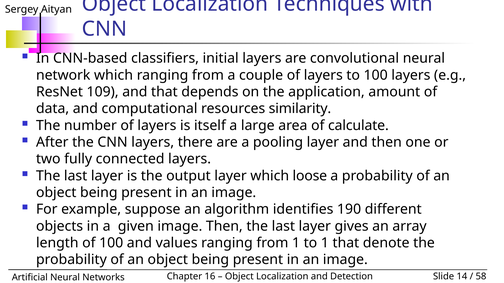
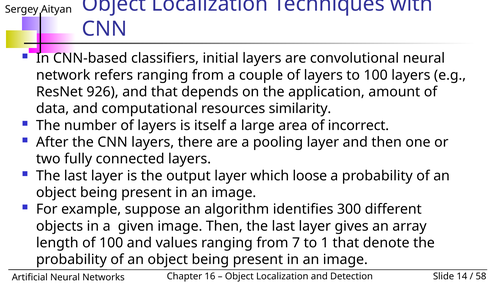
network which: which -> refers (114, 75)
109: 109 -> 926 (103, 92)
calculate: calculate -> incorrect (358, 126)
190: 190 -> 300 (349, 210)
from 1: 1 -> 7 (296, 243)
